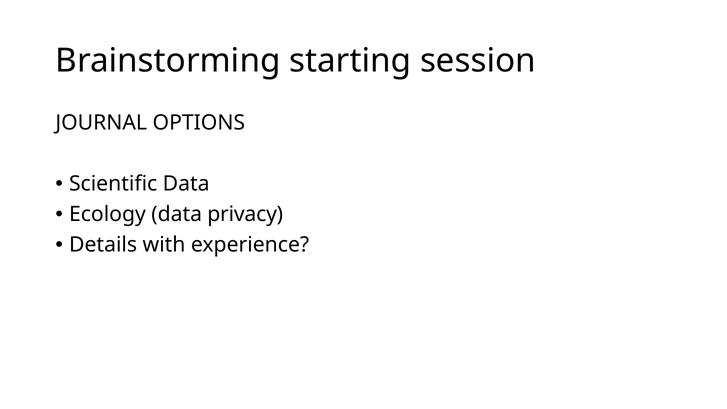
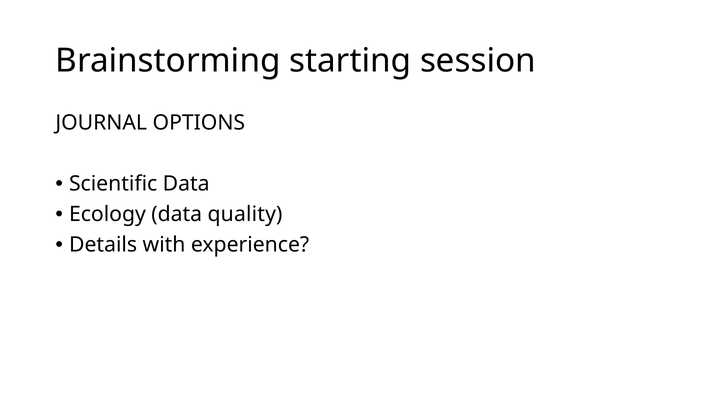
privacy: privacy -> quality (245, 214)
